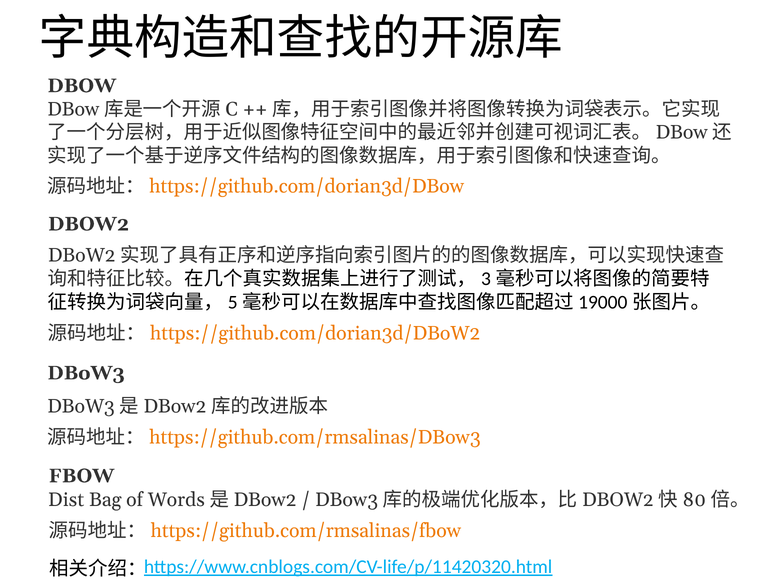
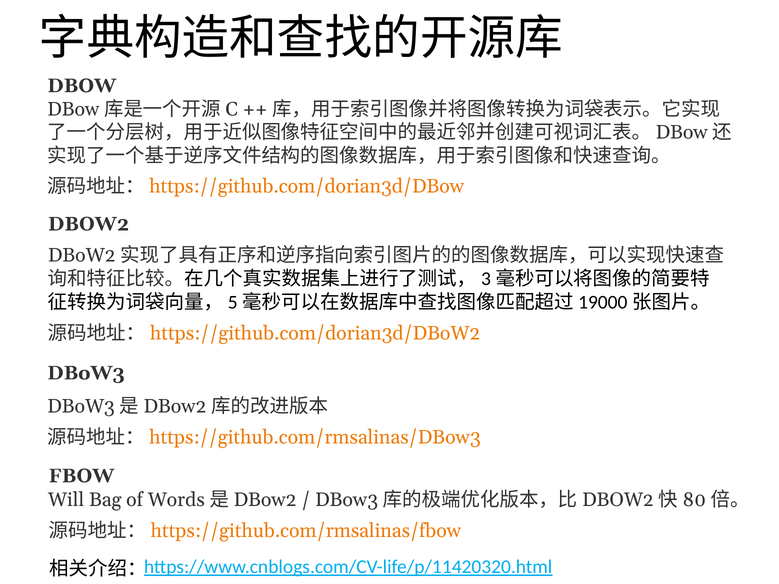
Dist: Dist -> Will (66, 500)
